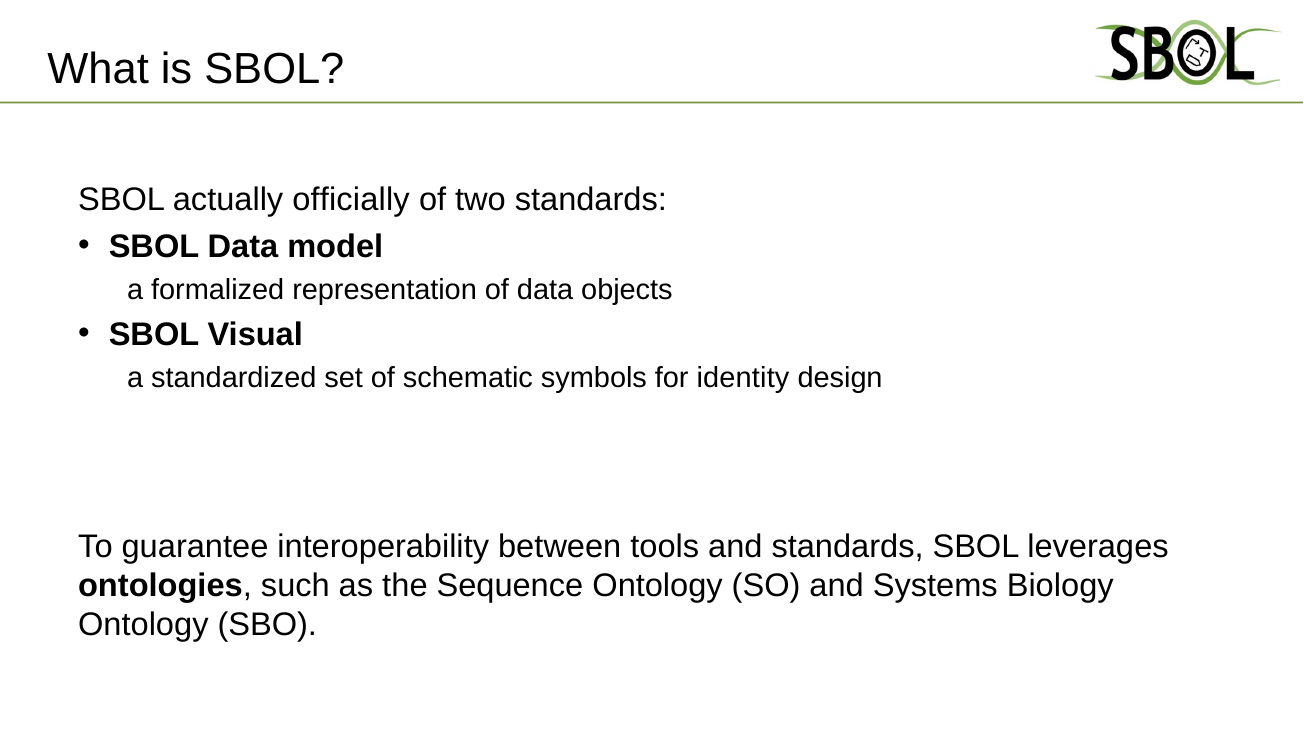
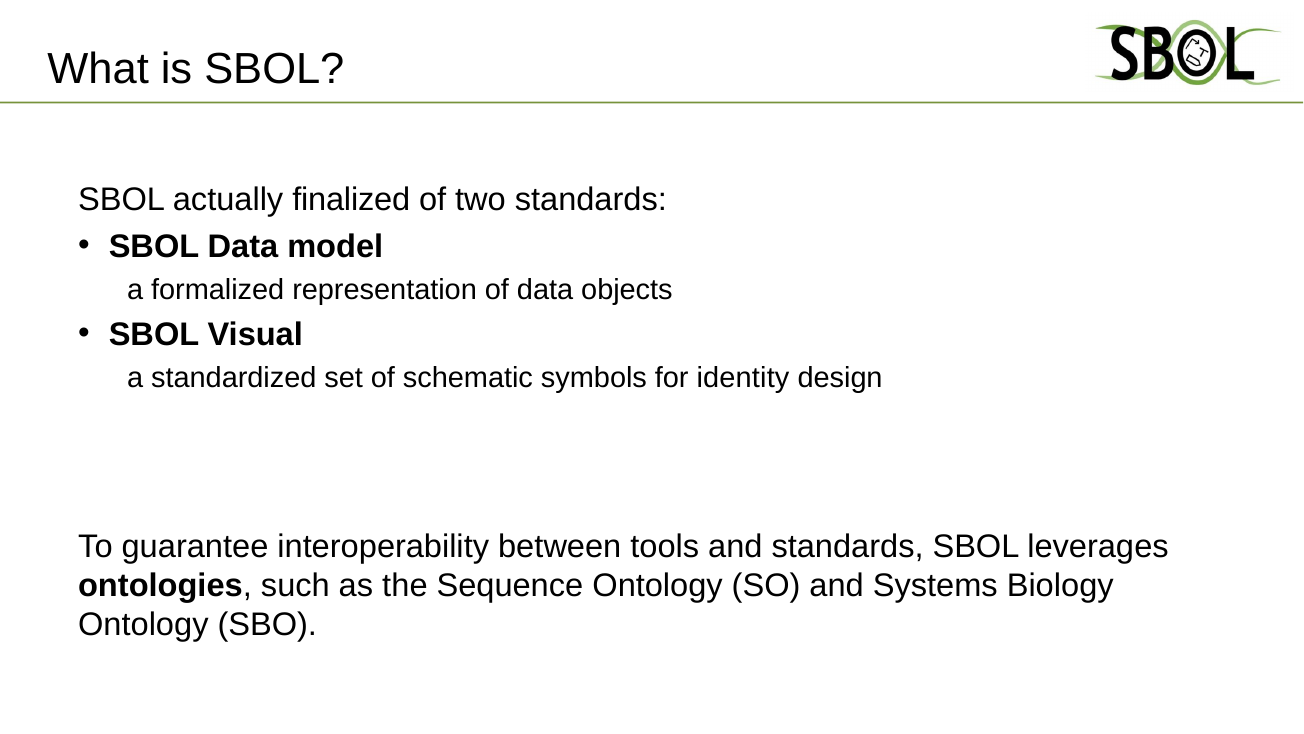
officially: officially -> finalized (351, 200)
